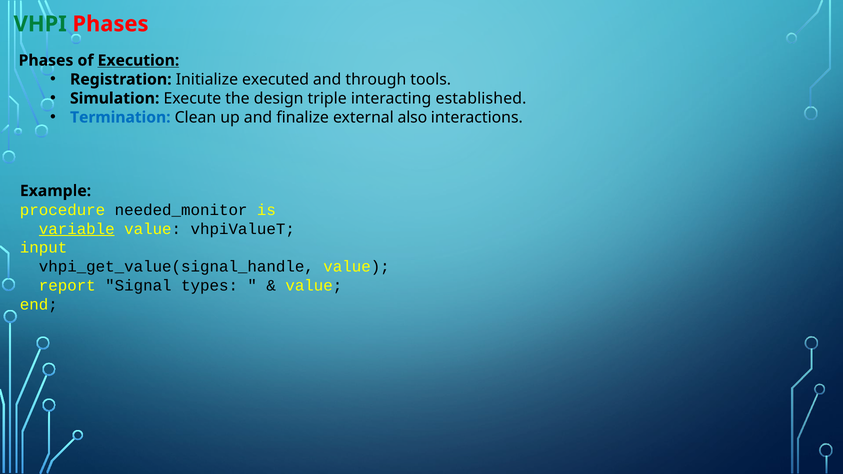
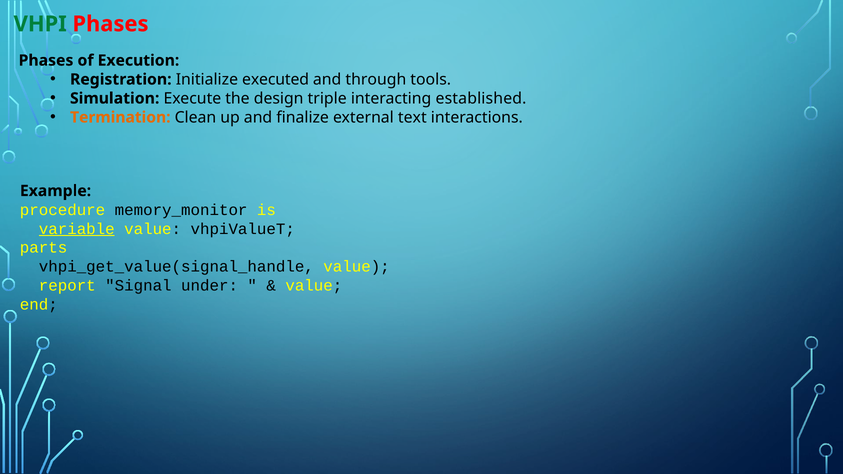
Execution underline: present -> none (138, 60)
Termination colour: blue -> orange (120, 117)
also: also -> text (412, 117)
needed_monitor: needed_monitor -> memory_monitor (181, 210)
input: input -> parts (44, 248)
types: types -> under (210, 286)
